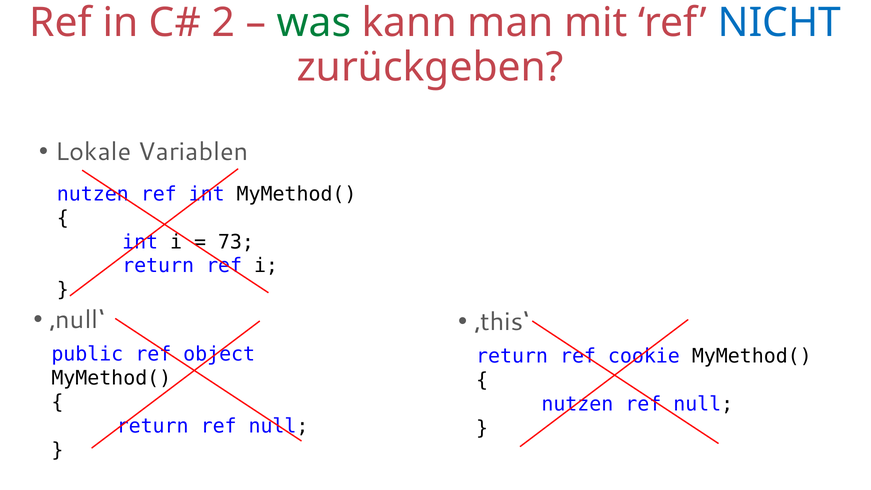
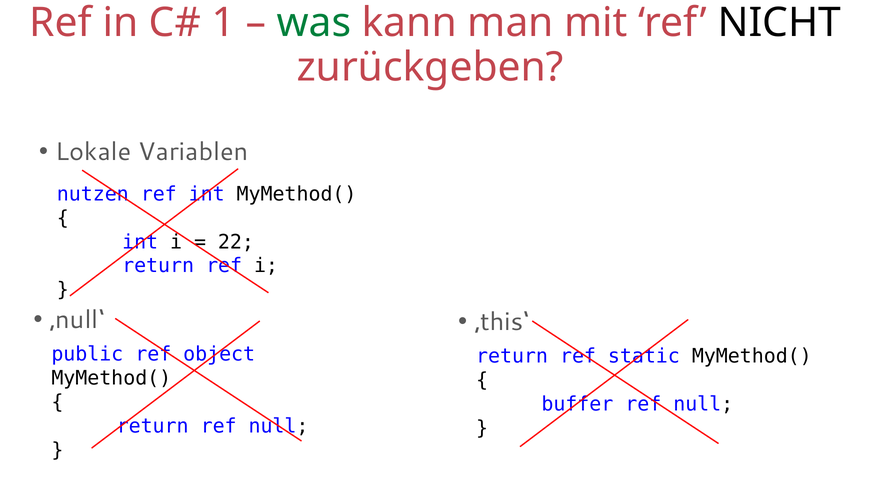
2: 2 -> 1 (223, 23)
NICHT colour: blue -> black (779, 23)
73: 73 -> 22 (236, 242)
cookie: cookie -> static (644, 356)
nutzen: nutzen -> buffer (577, 404)
